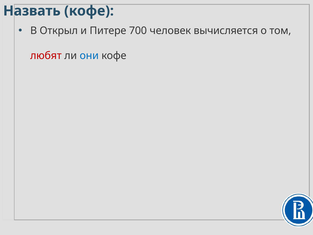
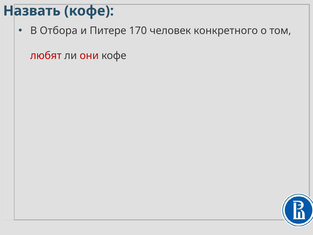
Открыл: Открыл -> Отбора (59, 31)
700: 700 -> 170 (138, 31)
вычисляется: вычисляется -> конкретного (226, 31)
они colour: blue -> red (89, 56)
